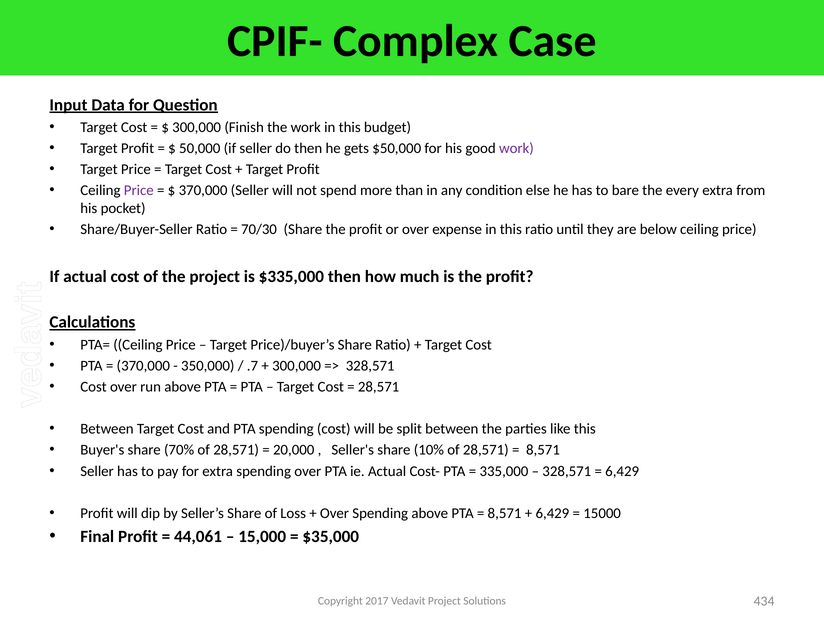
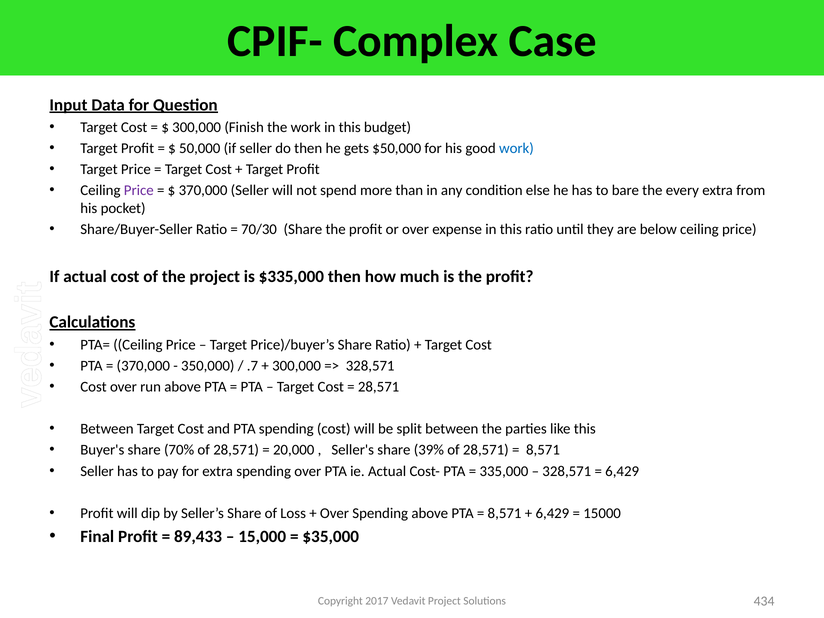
work colour: purple -> blue (516, 148)
10%: 10% -> 39% (429, 450)
44,061: 44,061 -> 89,433 (198, 537)
